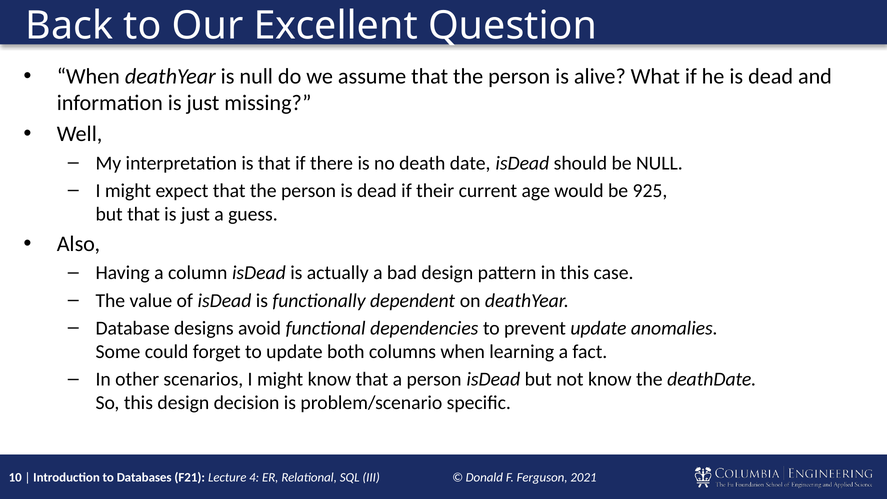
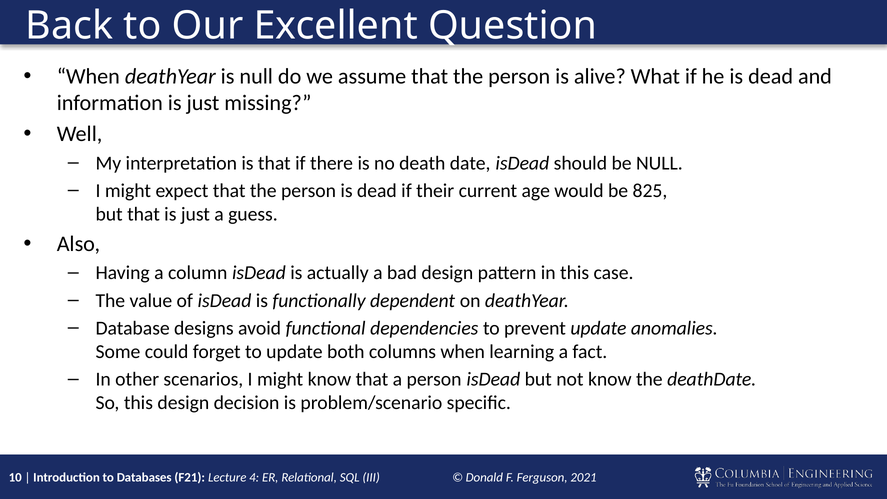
925: 925 -> 825 (650, 191)
